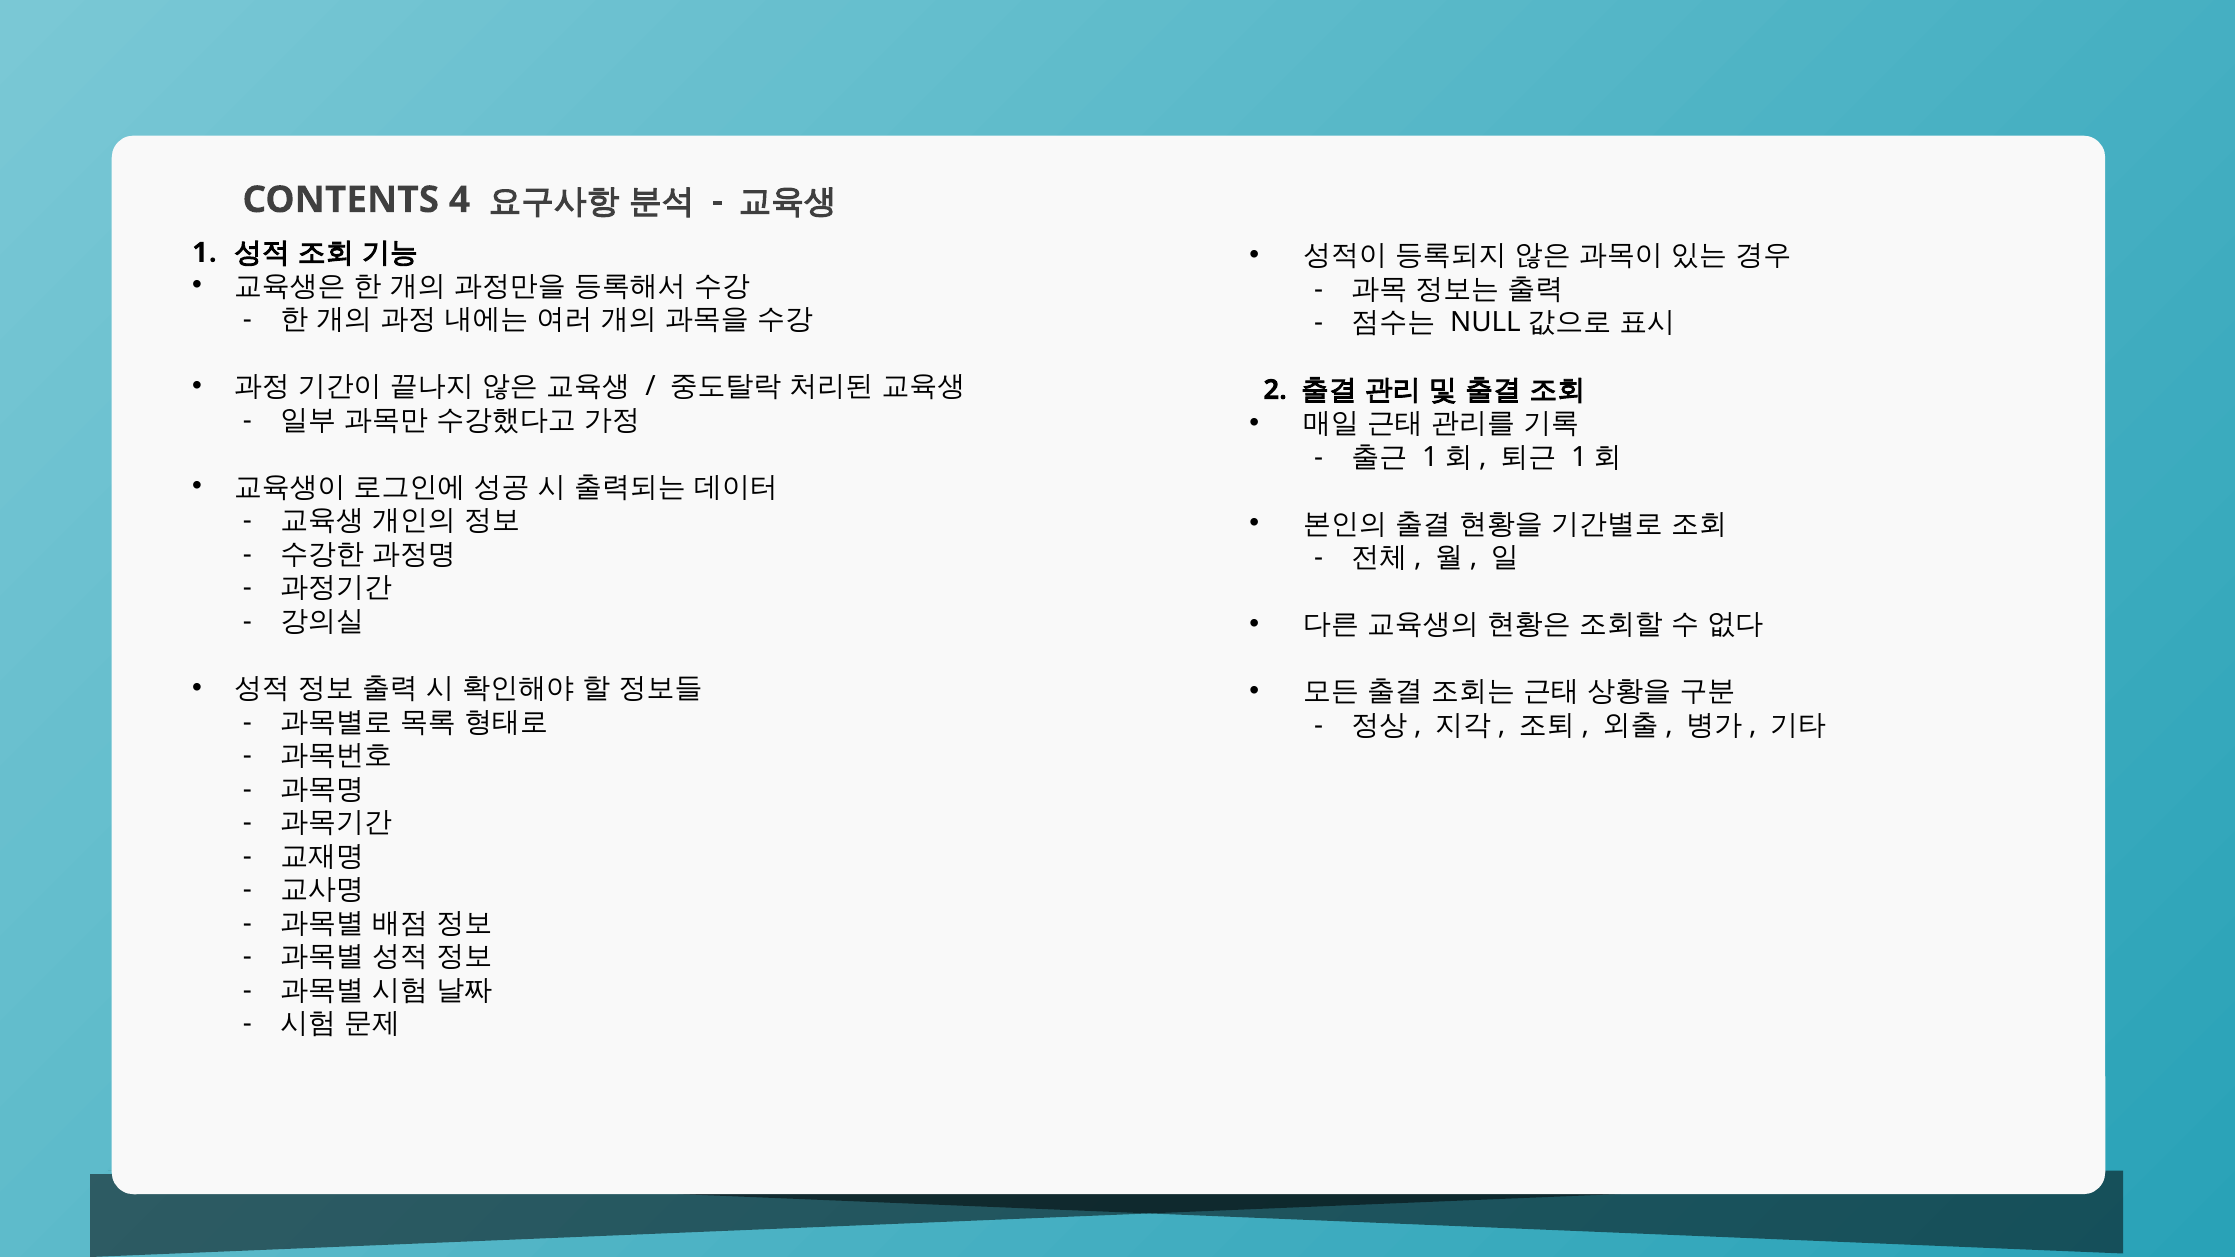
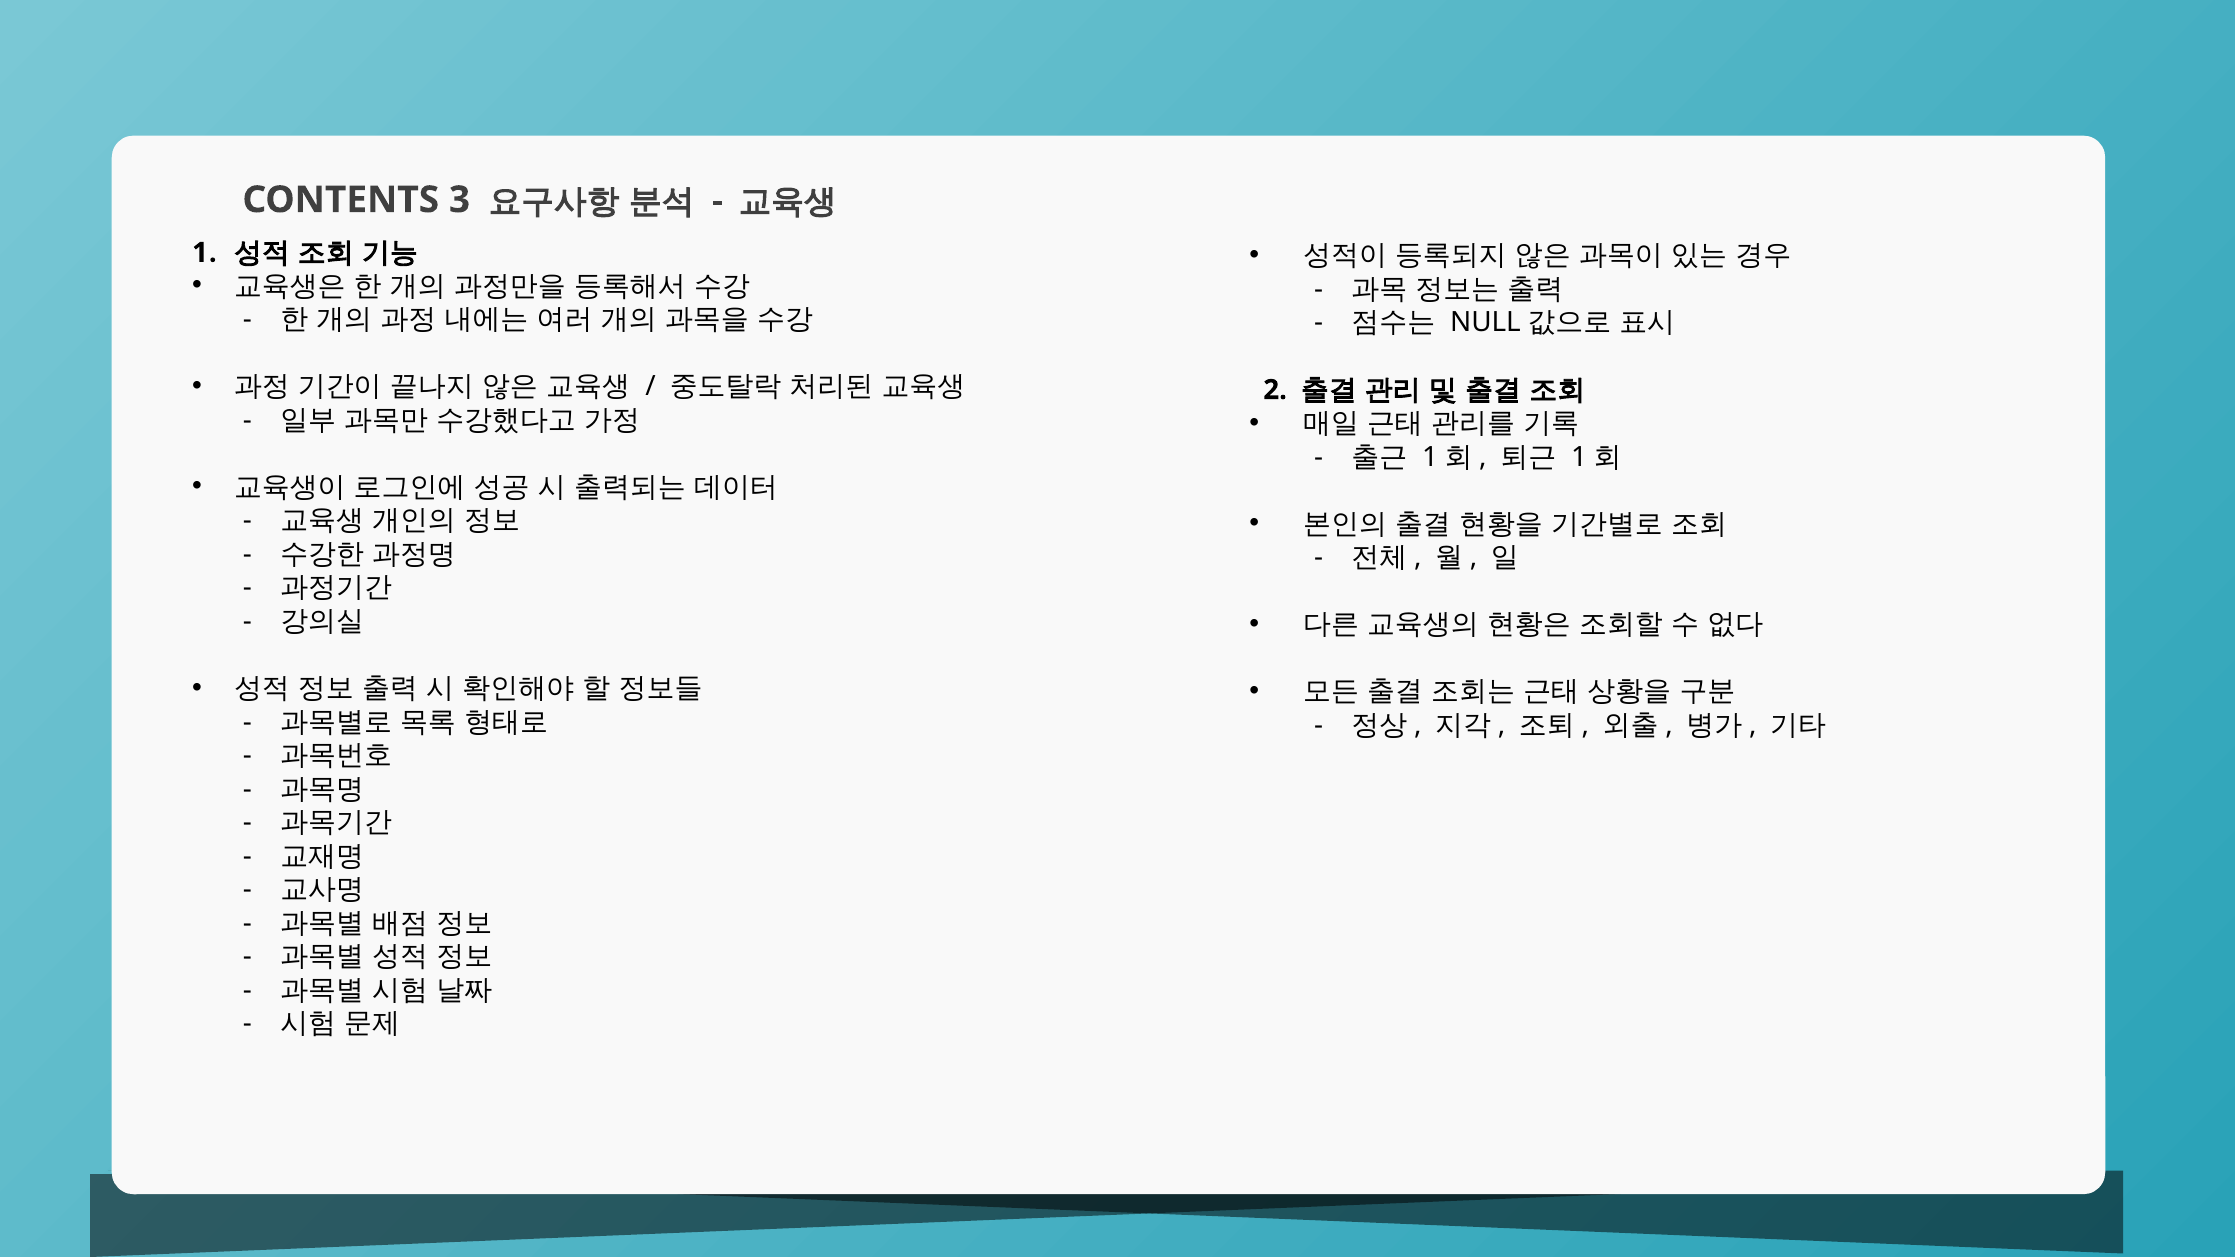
4: 4 -> 3 (459, 200)
